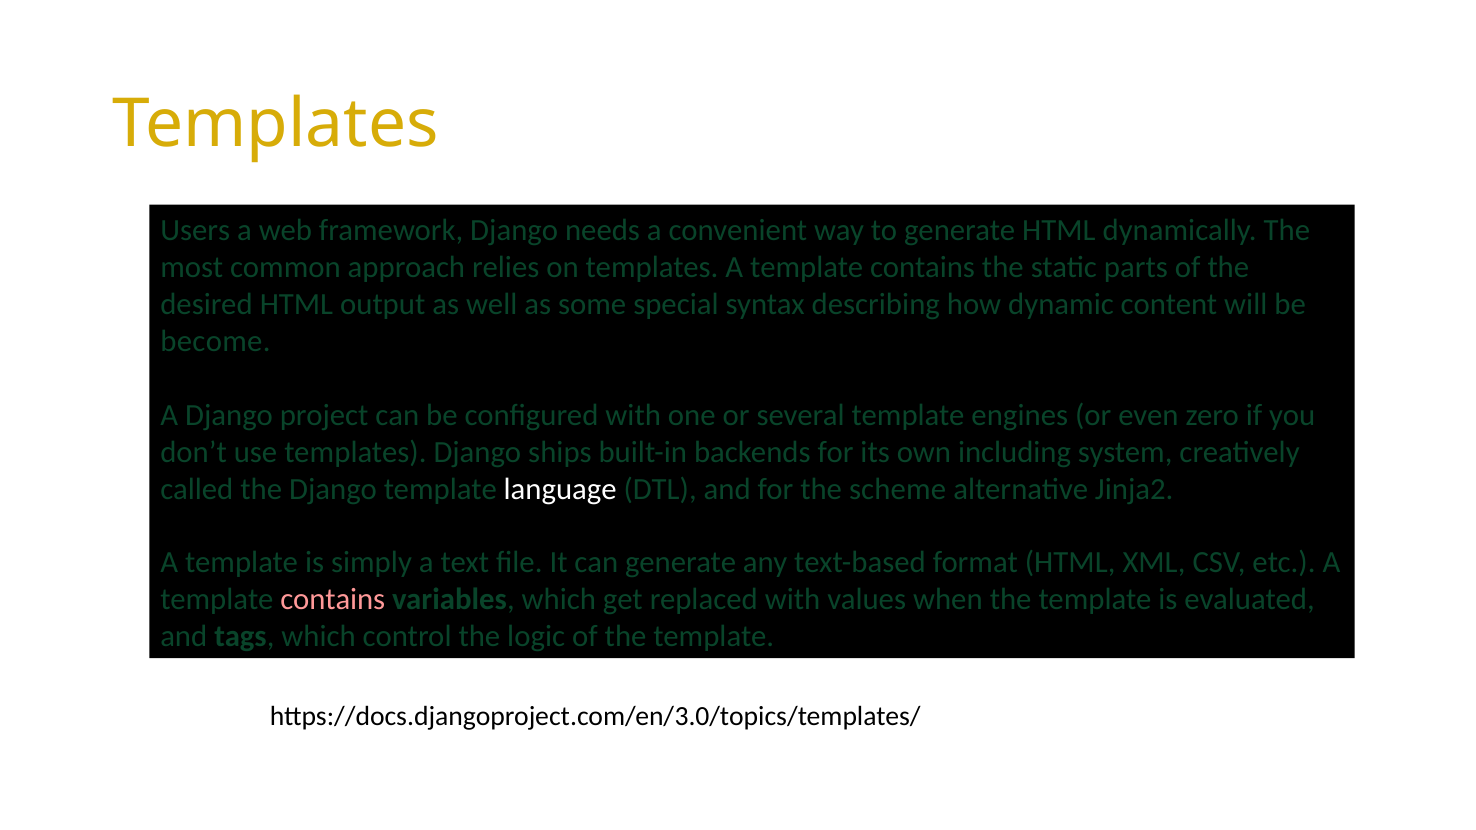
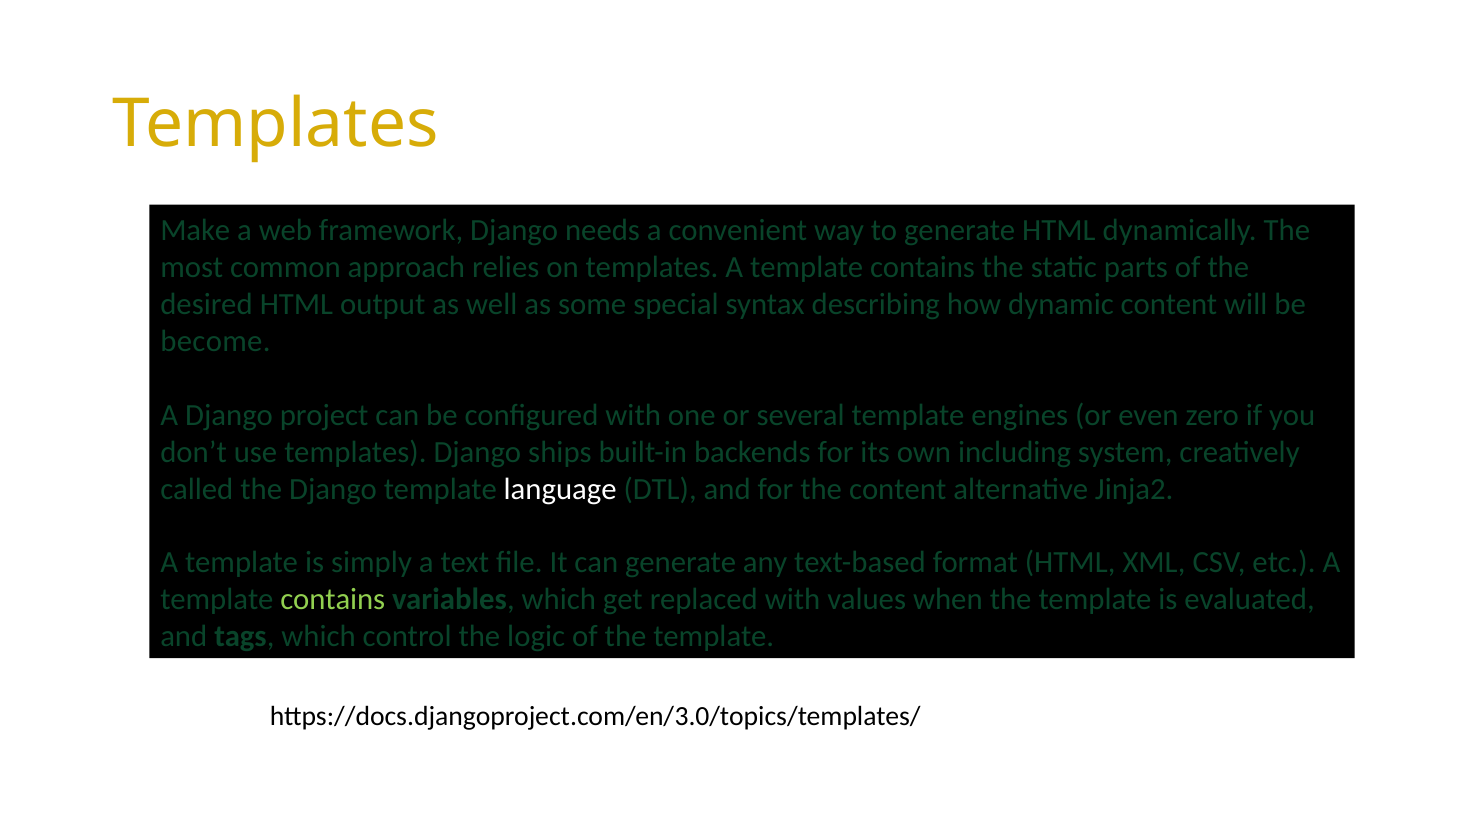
Users: Users -> Make (195, 231)
the scheme: scheme -> content (898, 489)
contains colour: pink -> light green (333, 600)
